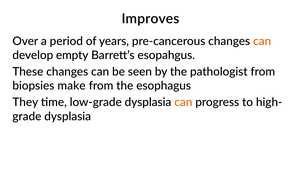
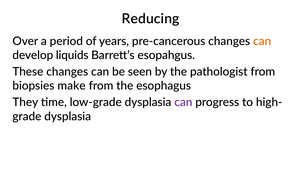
Improves: Improves -> Reducing (151, 19)
empty: empty -> liquids (72, 55)
can colour: orange -> purple (183, 102)
